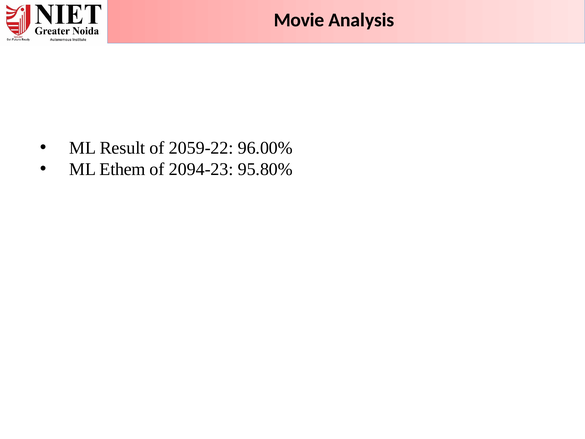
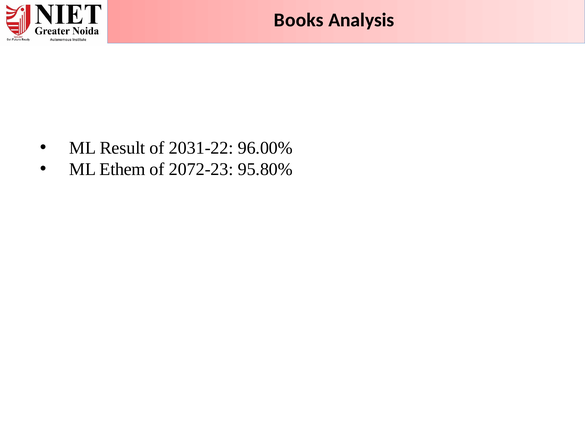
Movie: Movie -> Books (299, 20)
2059-22: 2059-22 -> 2031-22 (201, 148)
2094-23: 2094-23 -> 2072-23 (201, 169)
